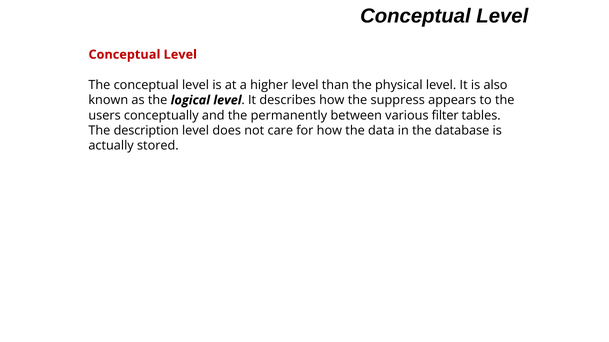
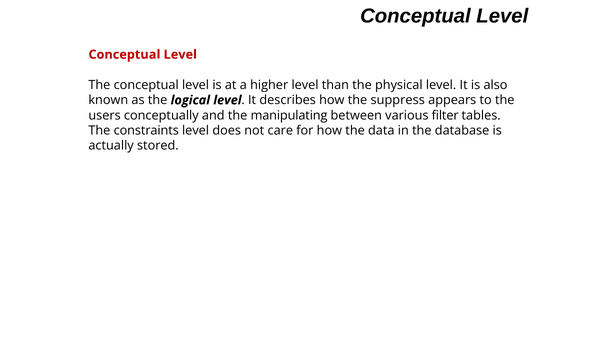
permanently: permanently -> manipulating (289, 116)
description: description -> constraints (146, 131)
